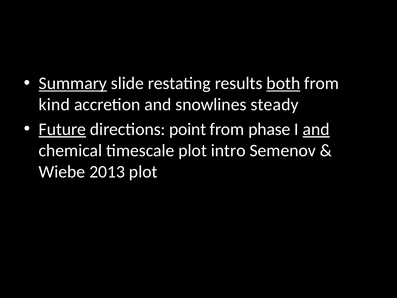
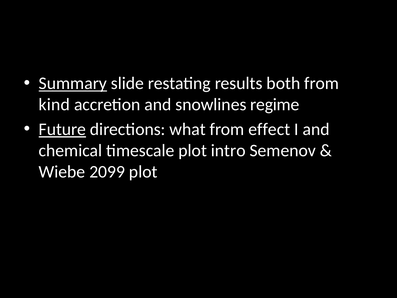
both underline: present -> none (283, 83)
steady: steady -> regime (275, 104)
point: point -> what (188, 129)
phase: phase -> effect (269, 129)
and underline: present -> none (316, 129)
2013: 2013 -> 2099 (107, 172)
